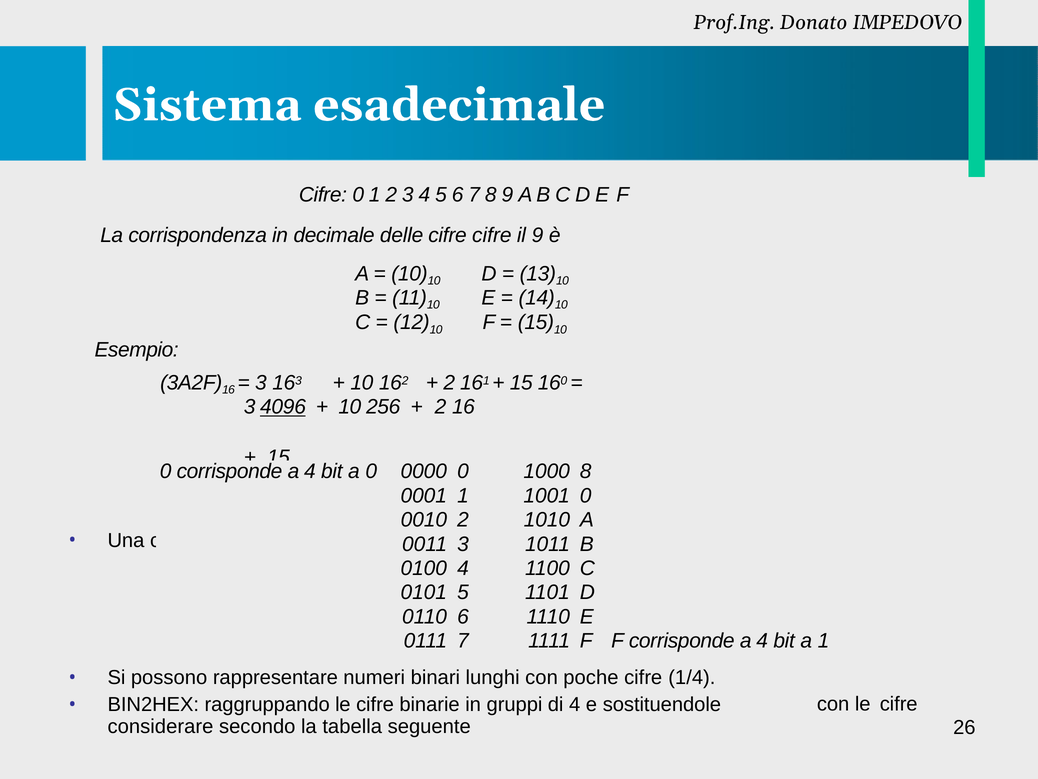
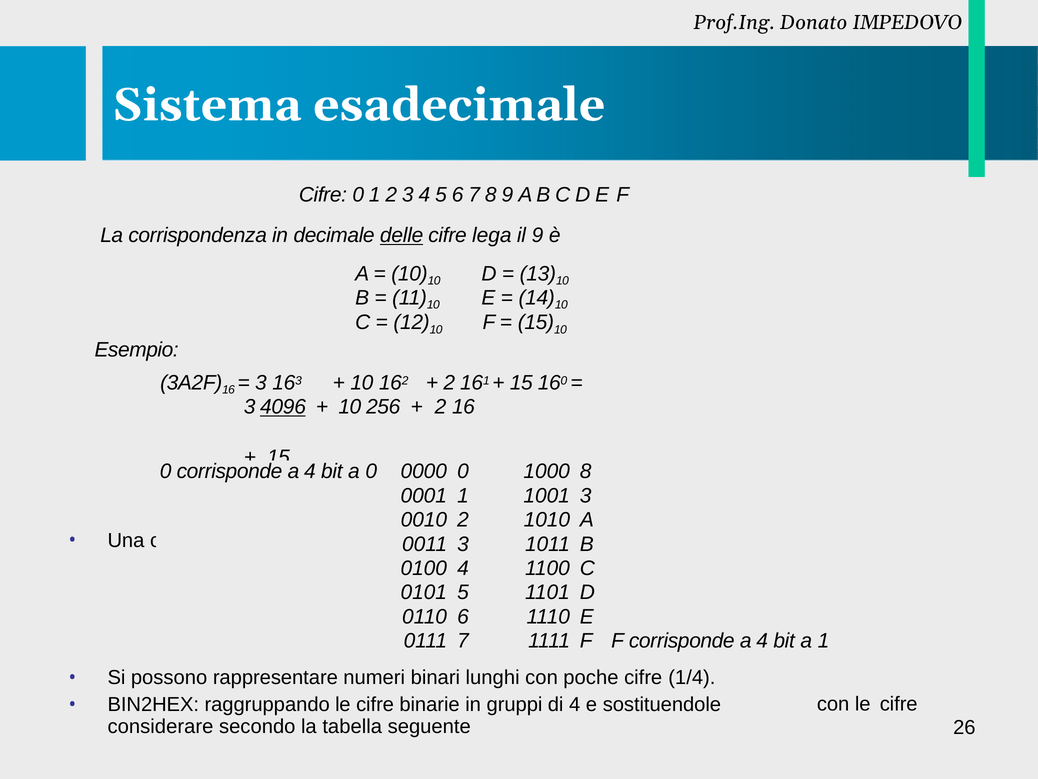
delle underline: none -> present (402, 235)
cifre cifre: cifre -> lega (492, 235)
1001 0: 0 -> 3 (586, 495)
